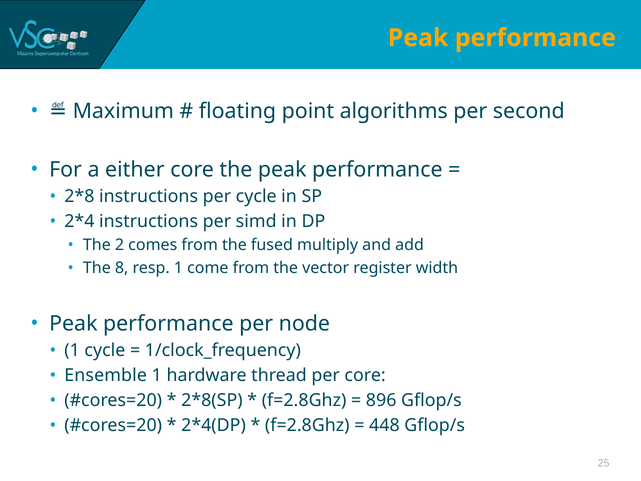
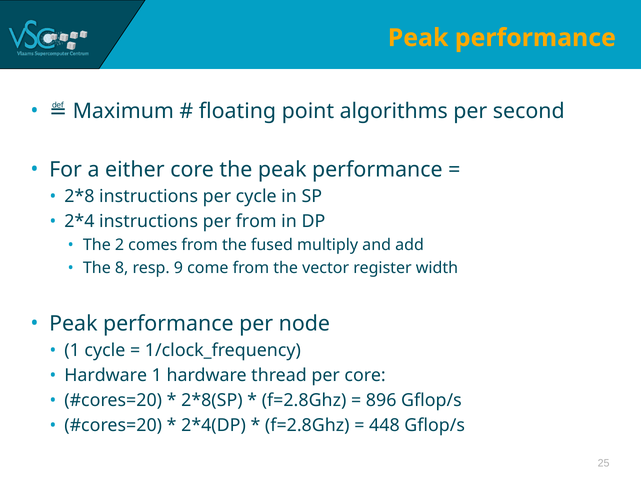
per simd: simd -> from (256, 221)
resp 1: 1 -> 9 (178, 268)
Ensemble: Ensemble -> Hardware (106, 375)
